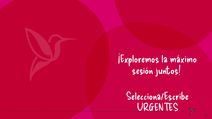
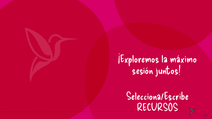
URGENTES: URGENTES -> RECURSOS (158, 108)
